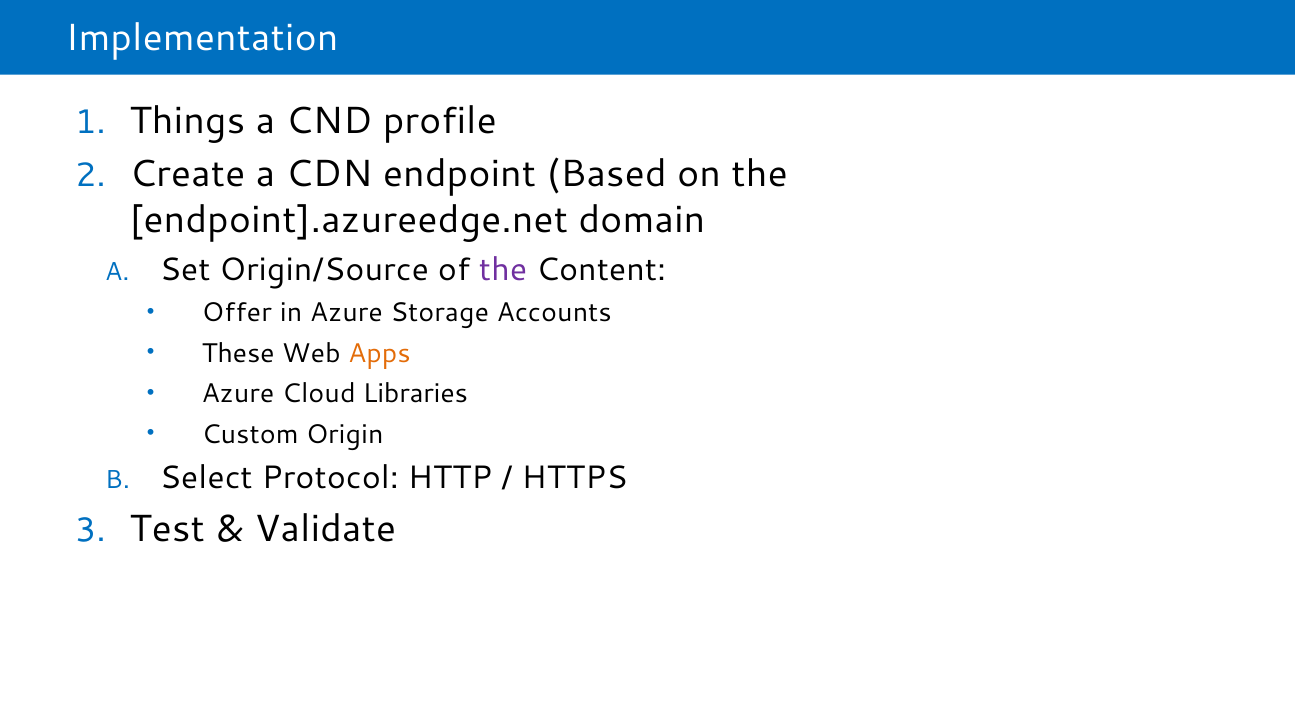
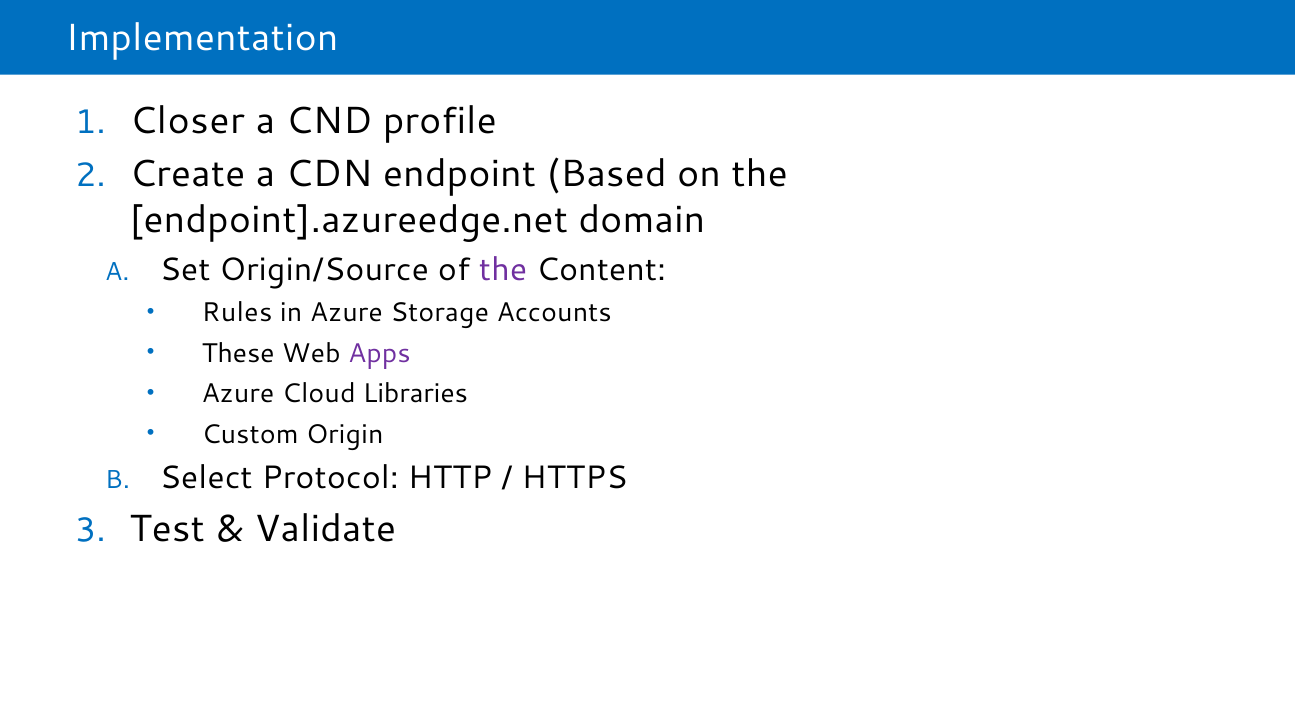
Things: Things -> Closer (187, 121)
Offer: Offer -> Rules (237, 313)
Apps colour: orange -> purple (379, 353)
